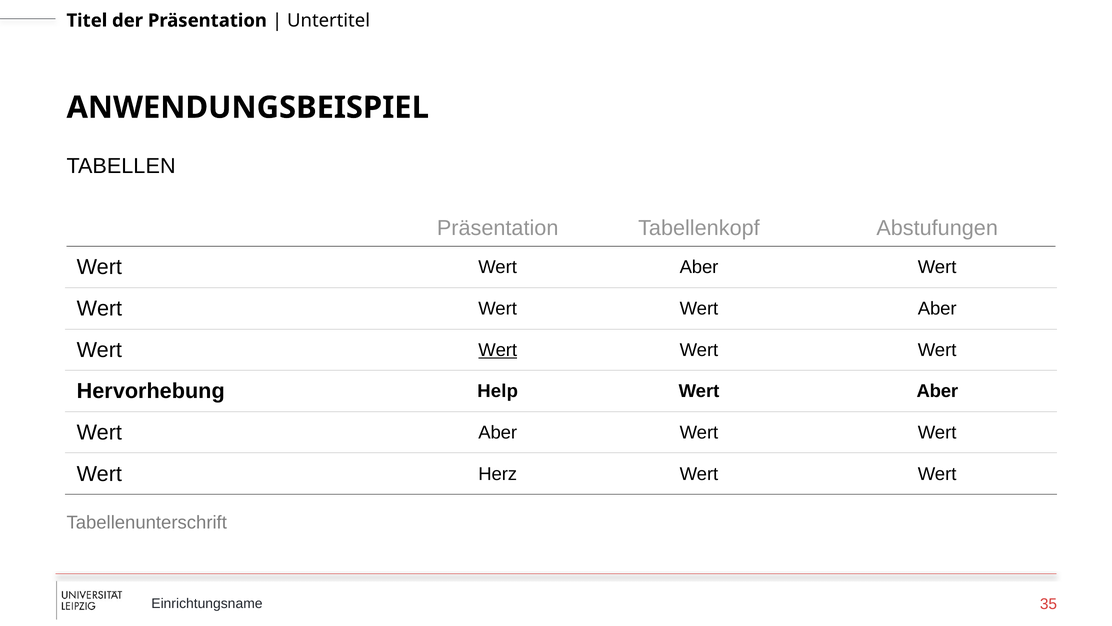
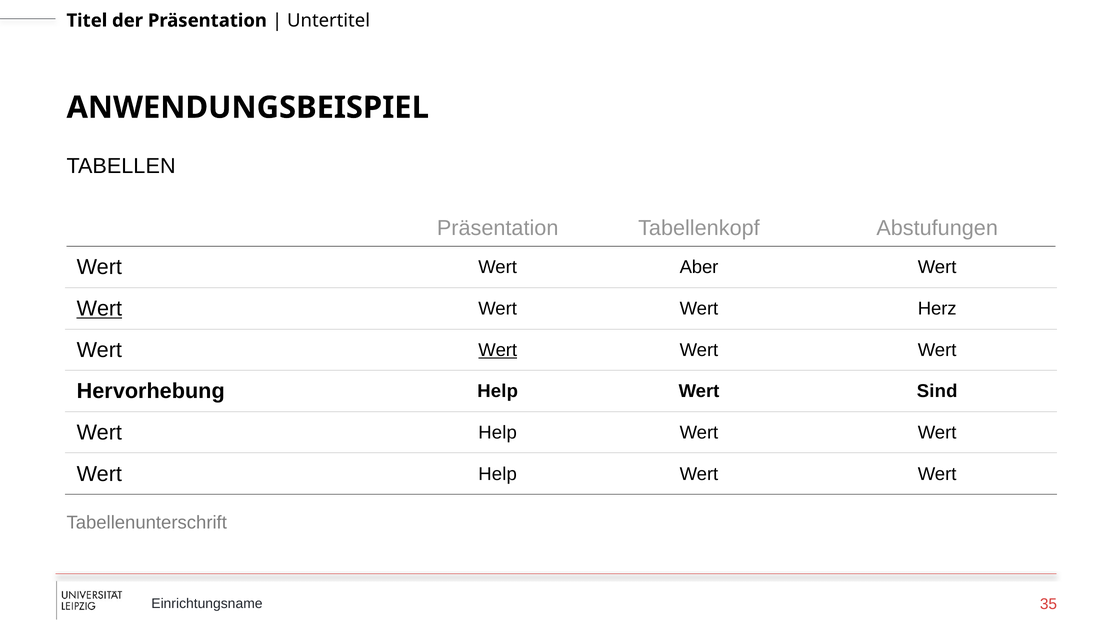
Wert underline: none -> present (99, 308)
Aber: Aber -> Herz (937, 308)
Aber: Aber -> Sind (937, 391)
Aber: Aber -> Help (498, 432)
Herz: Herz -> Help (498, 474)
